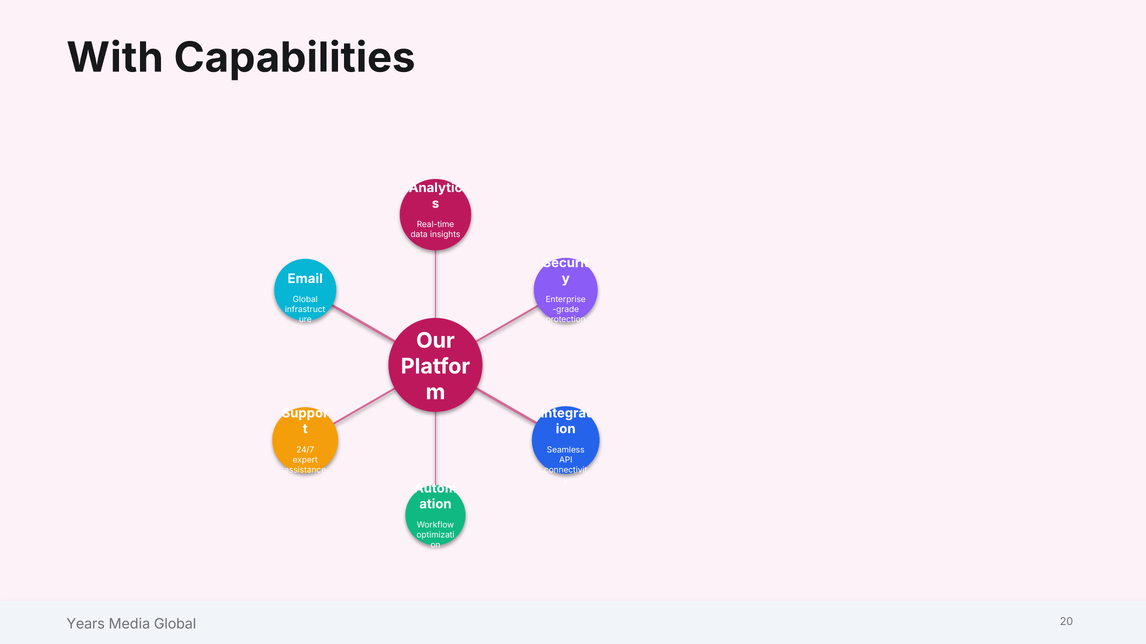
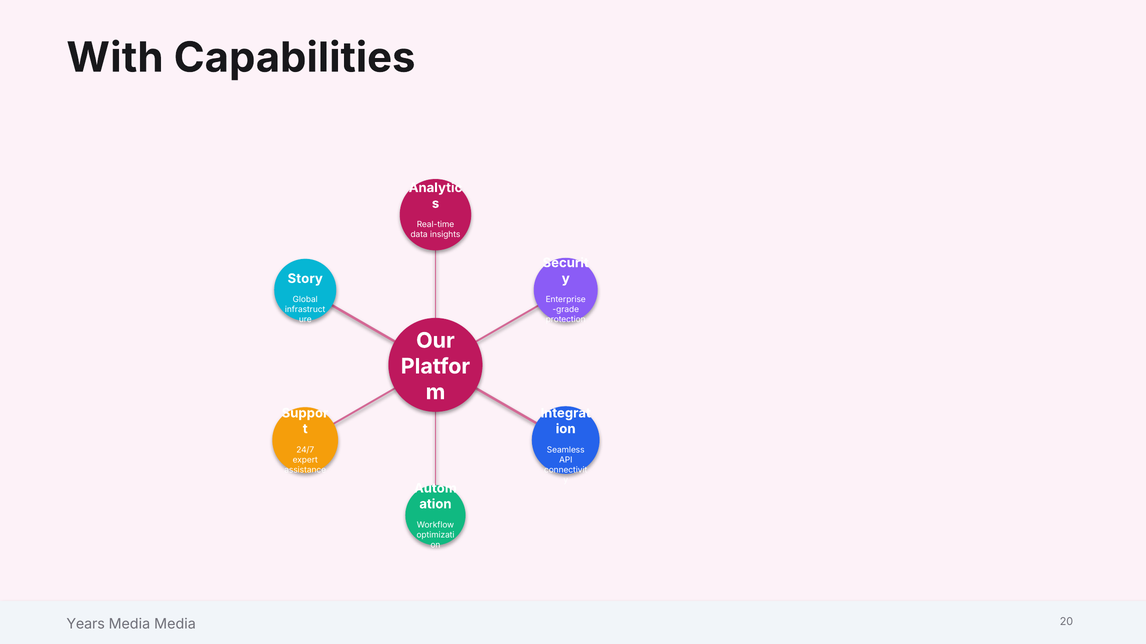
Email: Email -> Story (305, 279)
Media Global: Global -> Media (175, 625)
